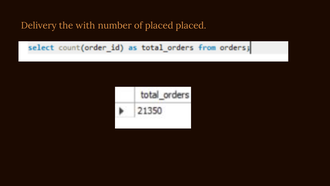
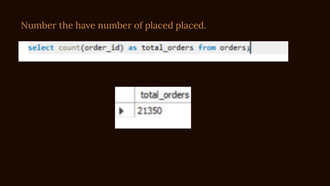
Delivery: Delivery -> Number (39, 25)
with: with -> have (85, 25)
